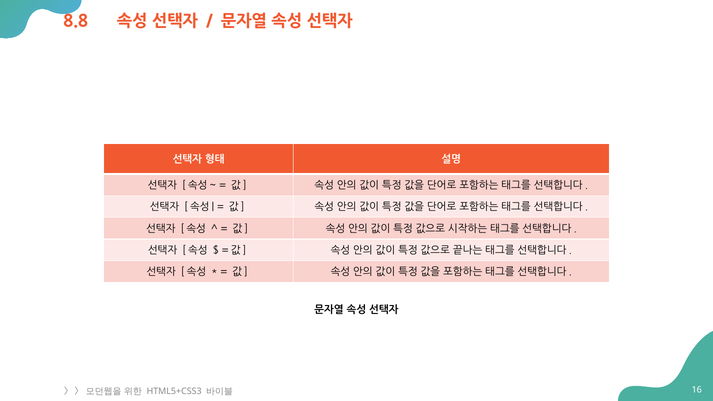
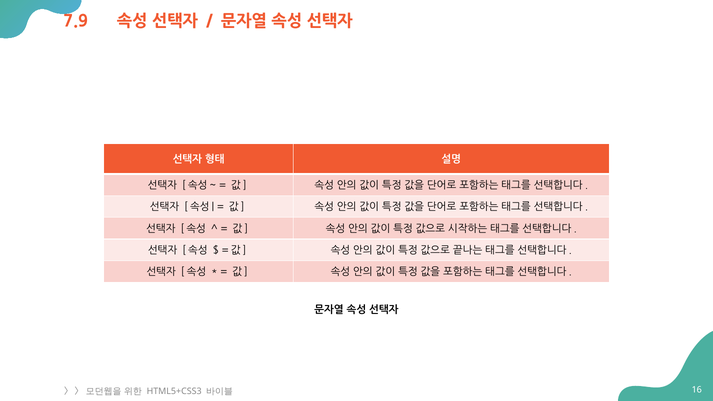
8.8: 8.8 -> 7.9 (76, 21)
